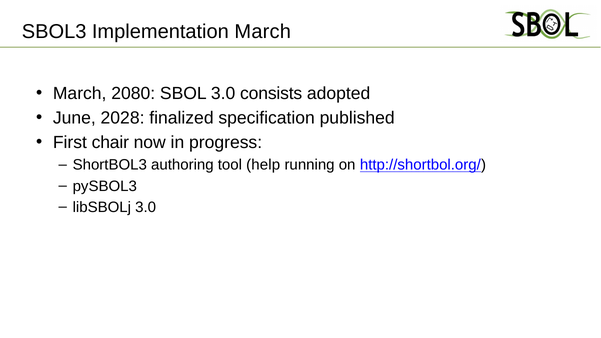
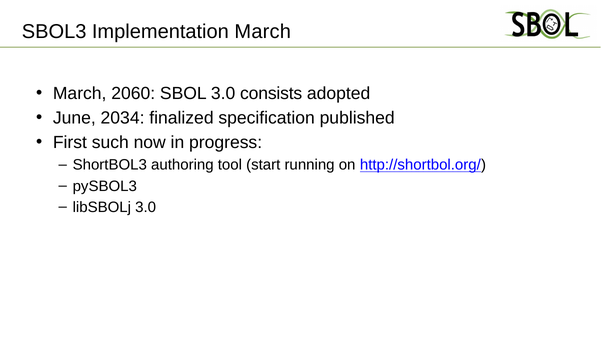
2080: 2080 -> 2060 (133, 94)
2028: 2028 -> 2034 (123, 118)
chair: chair -> such (110, 143)
help: help -> start (263, 165)
